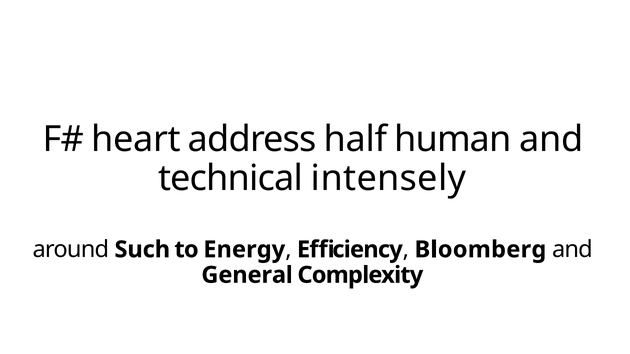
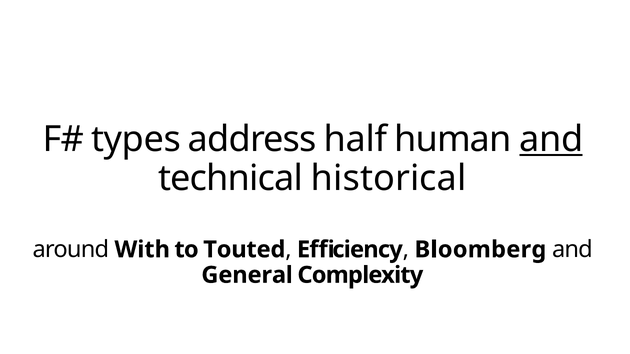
heart: heart -> types (136, 140)
and underline: none -> present (551, 140)
intensely: intensely -> historical (389, 179)
Such: Such -> With (142, 250)
Energy: Energy -> Touted (244, 250)
